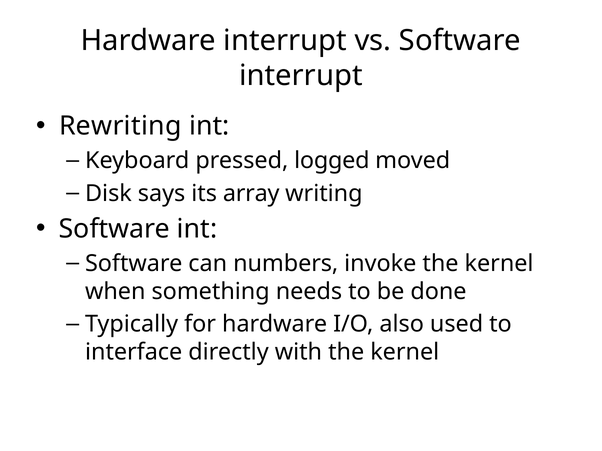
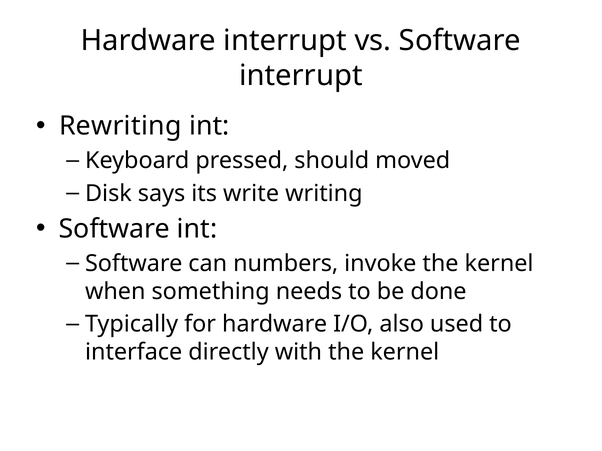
logged: logged -> should (332, 161)
array: array -> write (251, 194)
